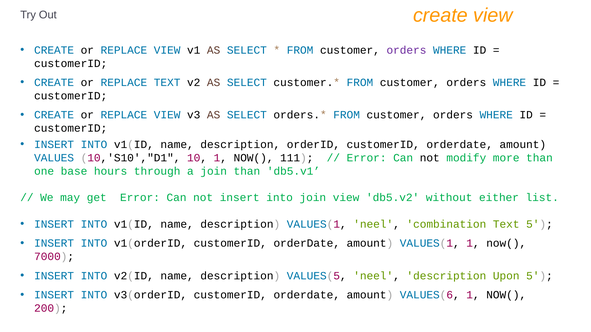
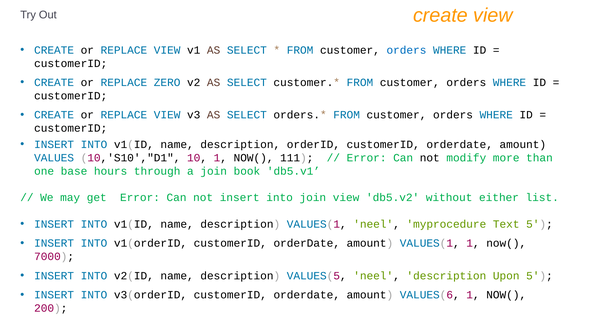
orders colour: purple -> blue (406, 50)
REPLACE TEXT: TEXT -> ZERO (167, 83)
join than: than -> book (247, 171)
combination: combination -> myprocedure (446, 224)
